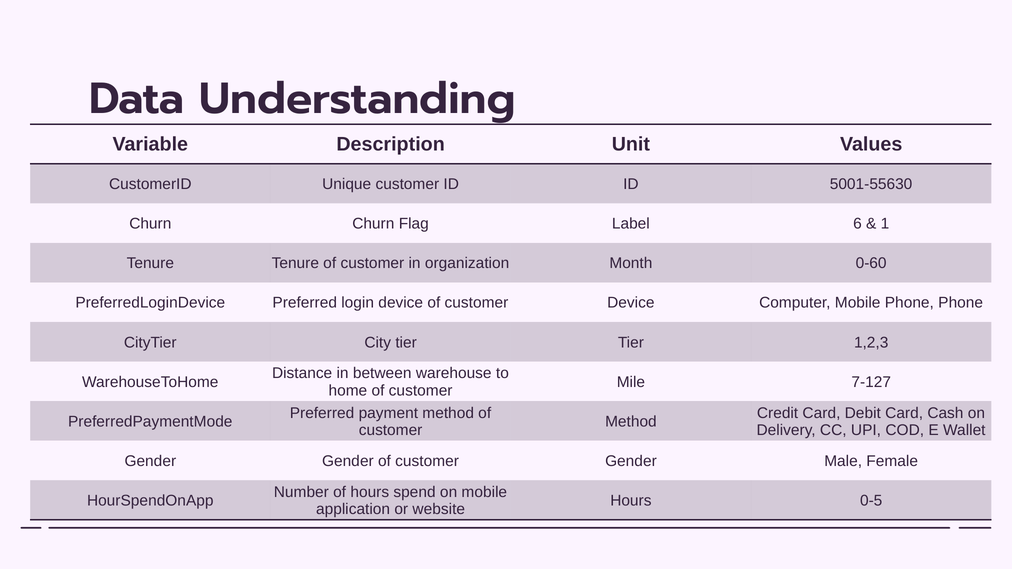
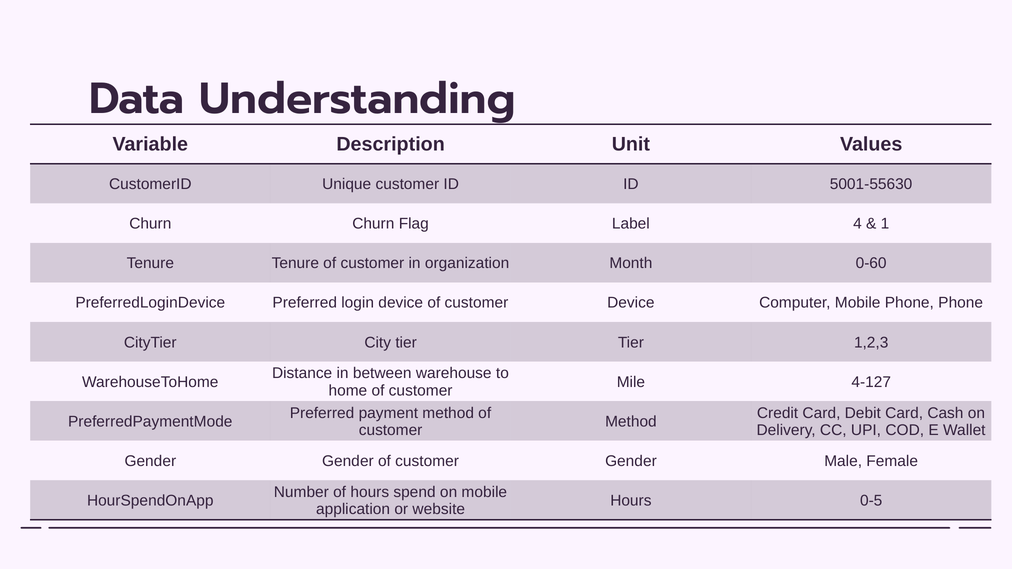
6: 6 -> 4 (857, 224)
7-127: 7-127 -> 4-127 (871, 382)
